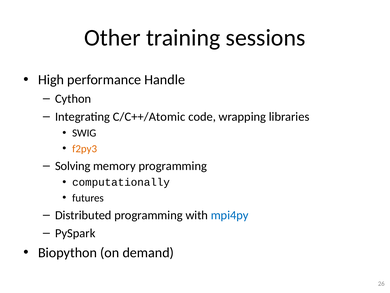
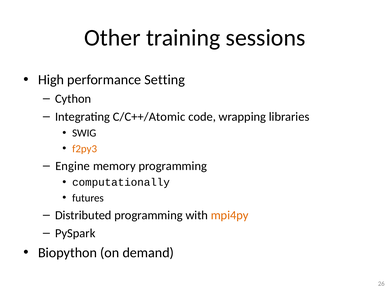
Handle: Handle -> Setting (165, 80)
Solving: Solving -> Engine (73, 166)
mpi4py colour: blue -> orange (230, 215)
